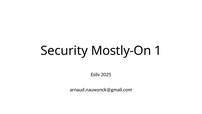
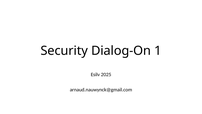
Mostly-On: Mostly-On -> Dialog-On (121, 50)
